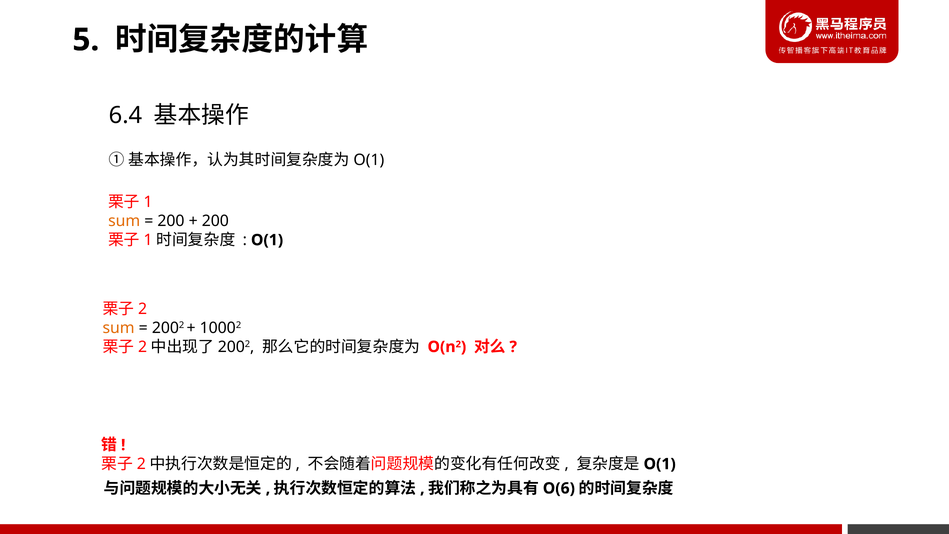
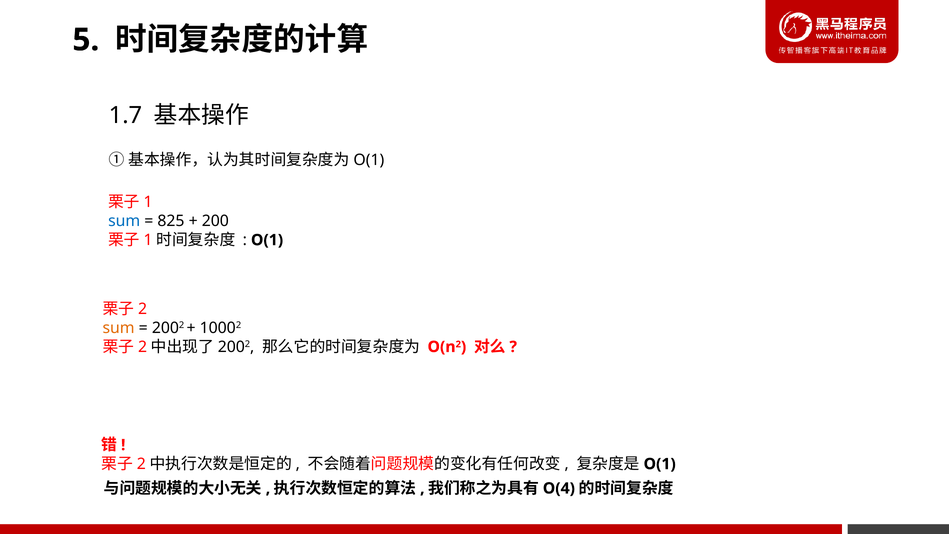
6.4: 6.4 -> 1.7 (125, 116)
sum colour: orange -> blue (124, 221)
200: 200 -> 825 (171, 221)
O(6: O(6 -> O(4 (559, 488)
